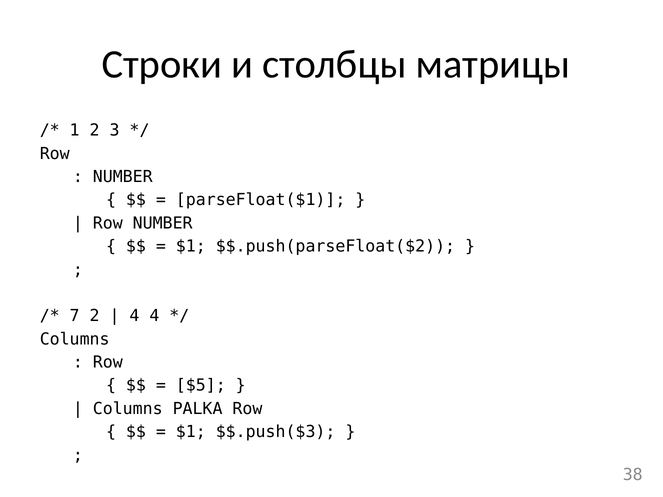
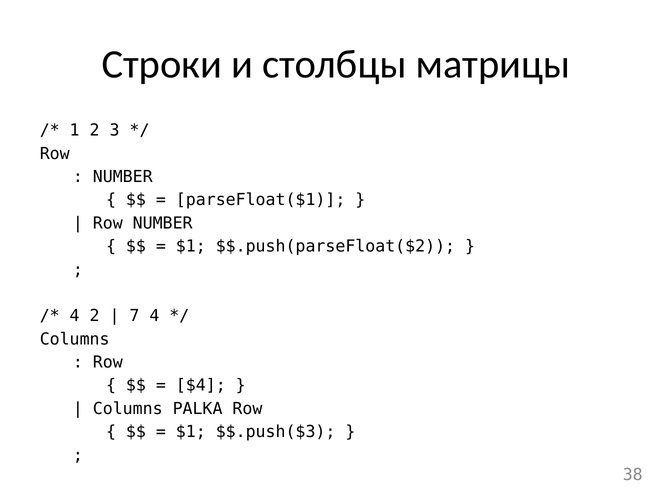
7: 7 -> 4 (75, 316)
4: 4 -> 7 (134, 316)
$5: $5 -> $4 (201, 386)
